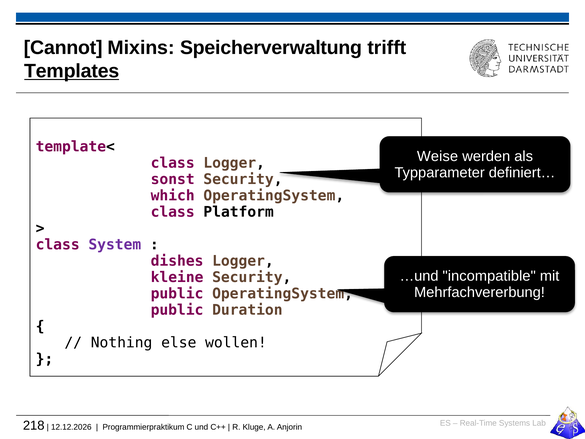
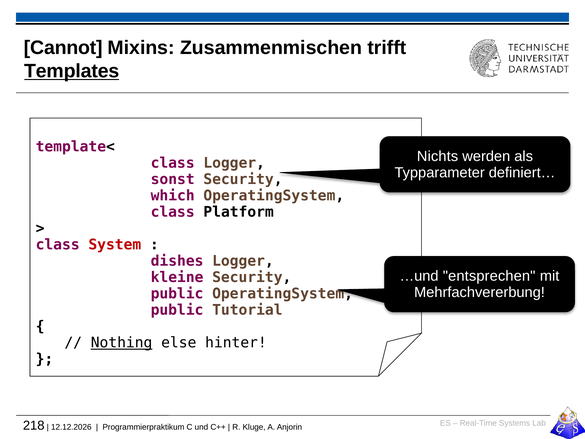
Speicherverwaltung: Speicherverwaltung -> Zusammenmischen (271, 48)
Weise: Weise -> Nichts (438, 156)
System colour: purple -> red (115, 245)
incompatible: incompatible -> entsprechen (489, 276)
Duration: Duration -> Tutorial (247, 310)
Nothing underline: none -> present (122, 343)
wollen: wollen -> hinter (236, 343)
